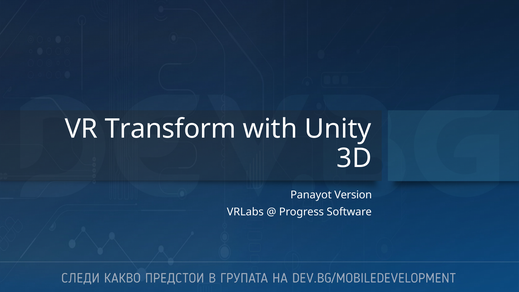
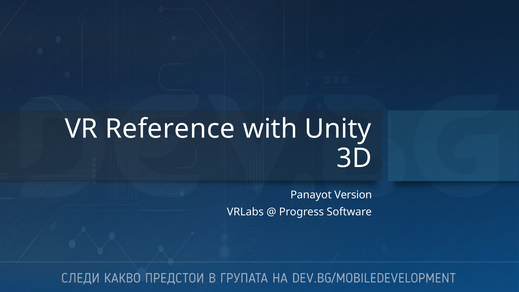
Transform: Transform -> Reference (170, 129)
